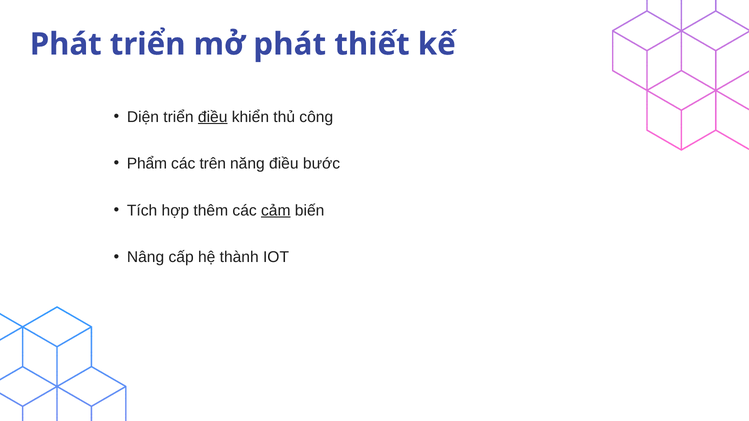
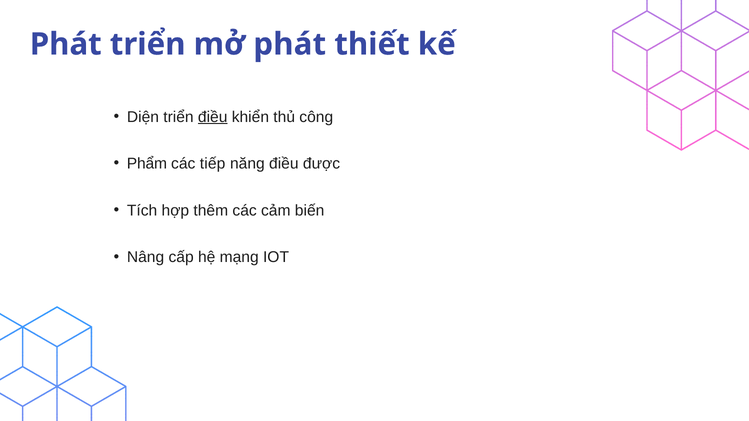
trên: trên -> tiếp (213, 164)
bước: bước -> được (322, 164)
cảm underline: present -> none (276, 211)
thành: thành -> mạng (239, 257)
